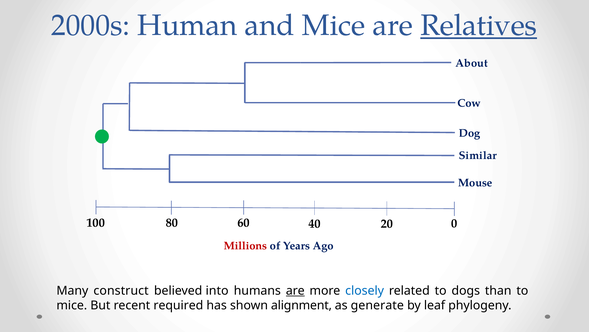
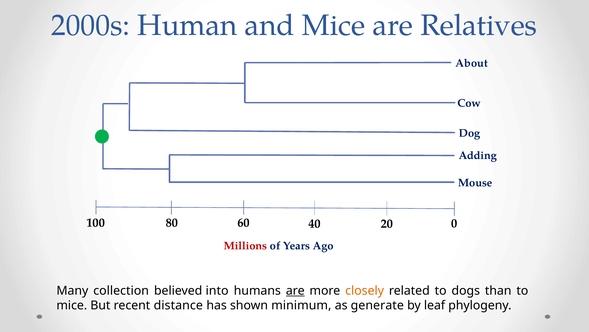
Relatives underline: present -> none (479, 25)
Similar: Similar -> Adding (478, 155)
construct: construct -> collection (121, 290)
closely colour: blue -> orange (365, 290)
required: required -> distance (178, 305)
alignment: alignment -> minimum (301, 305)
